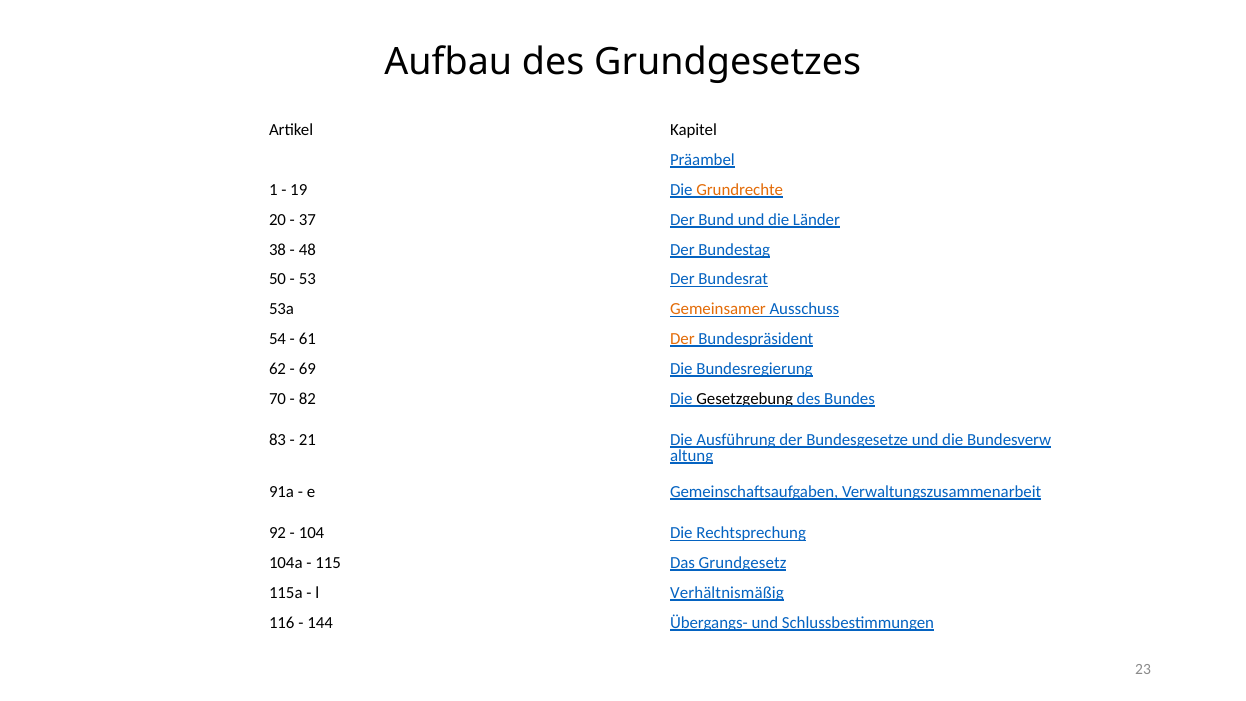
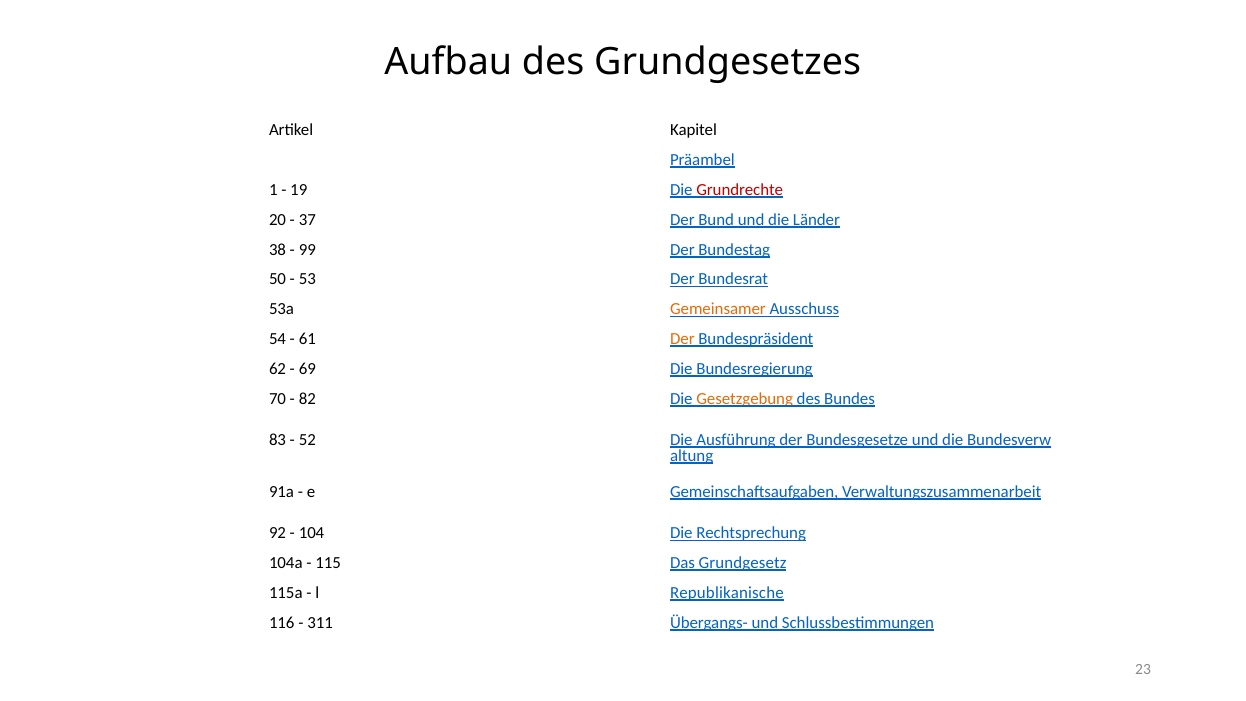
Grundrechte colour: orange -> red (740, 190)
48: 48 -> 99 (307, 249)
Gesetzgebung colour: black -> orange (745, 399)
21: 21 -> 52 (307, 440)
Verhältnismäßig: Verhältnismäßig -> Republikanische (727, 593)
144: 144 -> 311 (320, 623)
